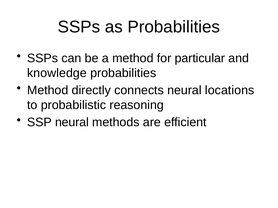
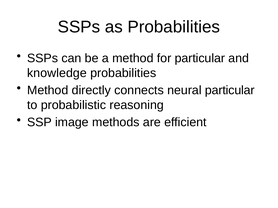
neural locations: locations -> particular (230, 90)
SSP neural: neural -> image (72, 123)
